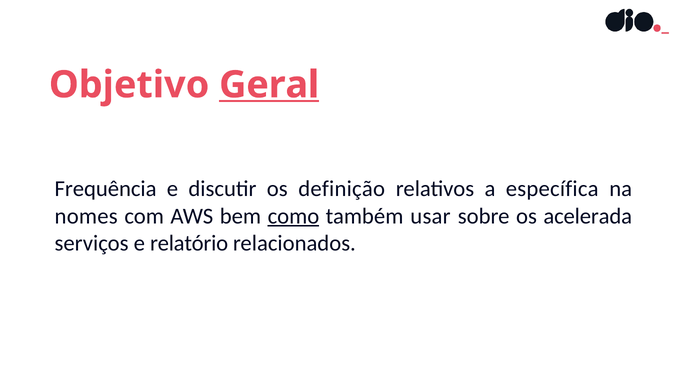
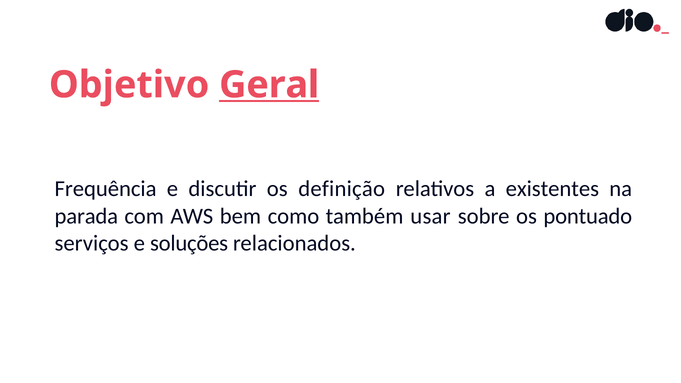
específica: específica -> existentes (552, 189)
nomes: nomes -> parada (86, 216)
como underline: present -> none (293, 216)
acelerada: acelerada -> pontuado (588, 216)
relatório: relatório -> soluções (189, 243)
